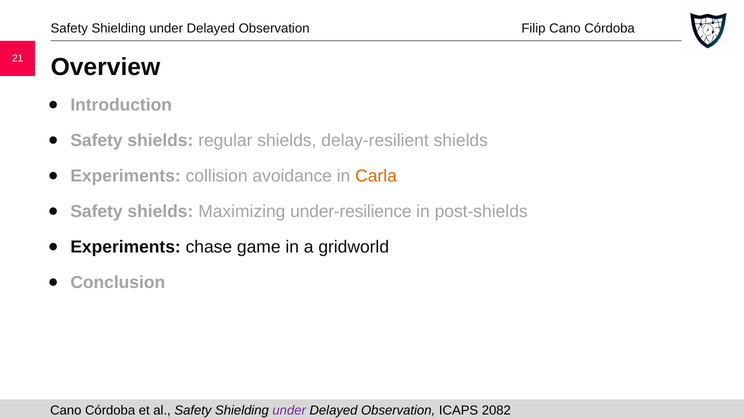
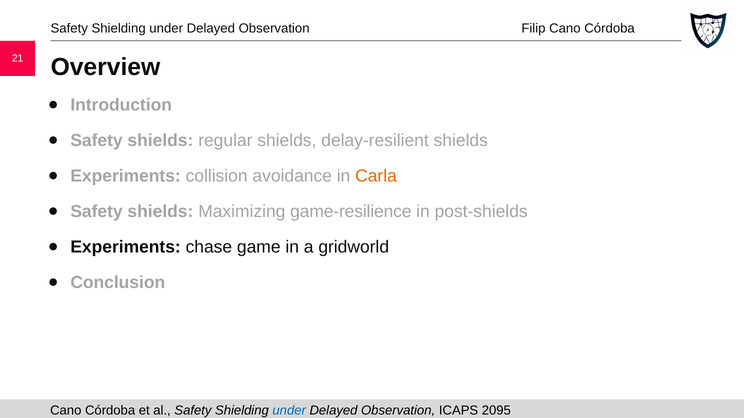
under-resilience: under-resilience -> game-resilience (351, 212)
under colour: purple -> blue (289, 411)
2082: 2082 -> 2095 (496, 411)
